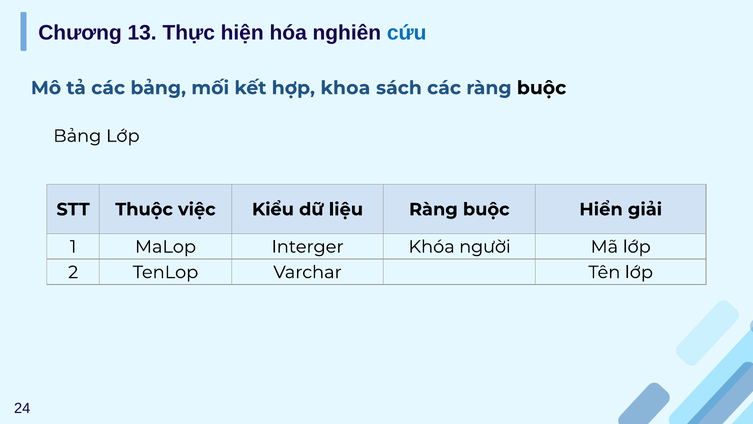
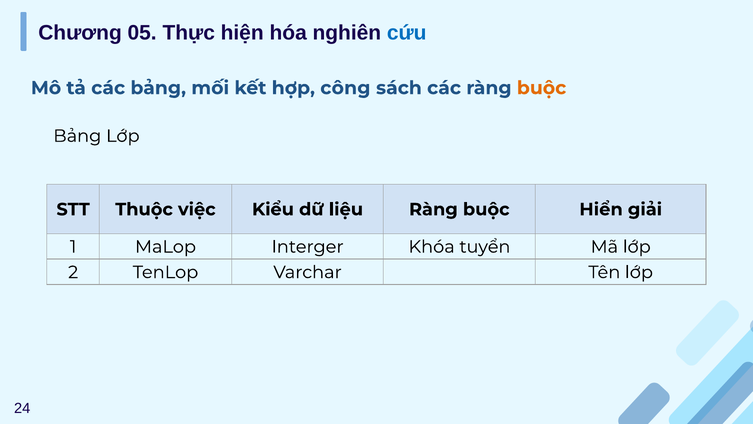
13: 13 -> 05 (142, 33)
khoa: khoa -> công (345, 88)
buộc colour: black -> orange (542, 88)
người: người -> tuyển (485, 247)
